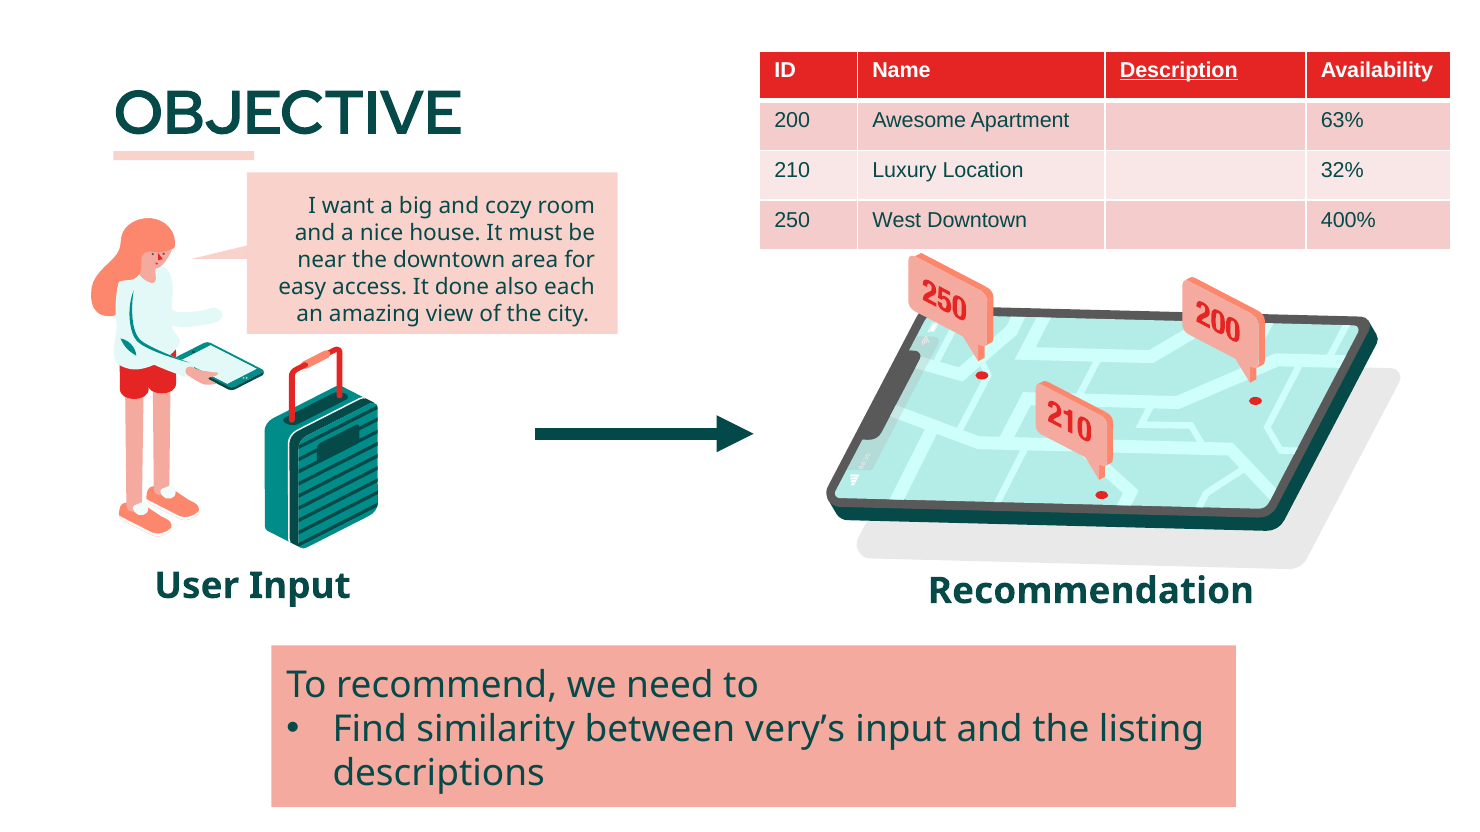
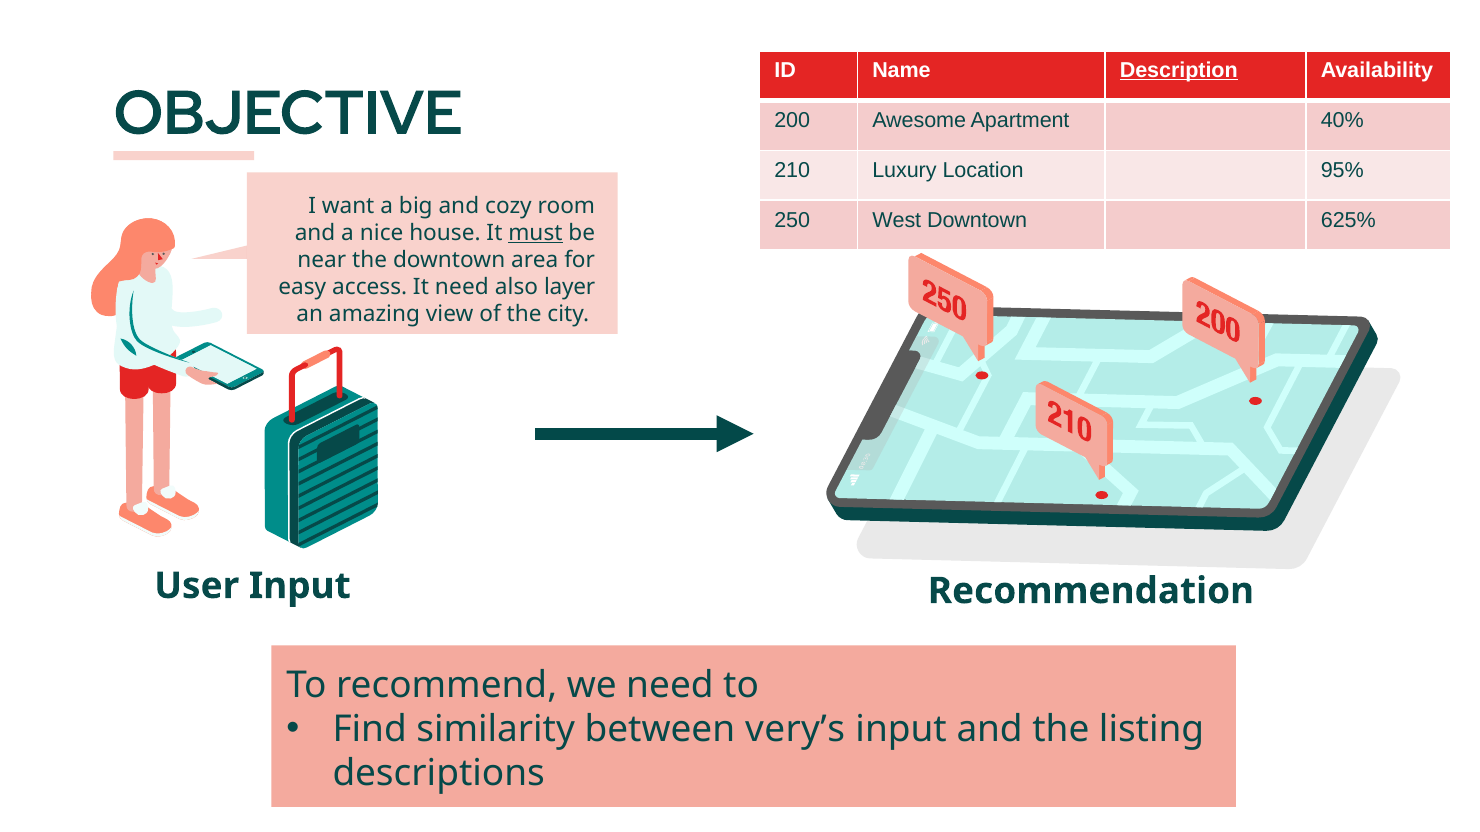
63%: 63% -> 40% (1342, 120)
32%: 32% -> 95% (1342, 170)
400%: 400% -> 625% (1348, 220)
must underline: none -> present (535, 233)
It done: done -> need (462, 287)
each: each -> layer (570, 287)
